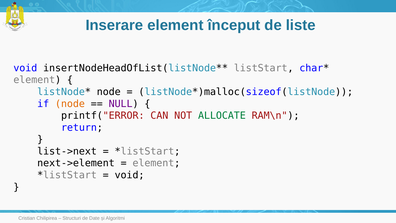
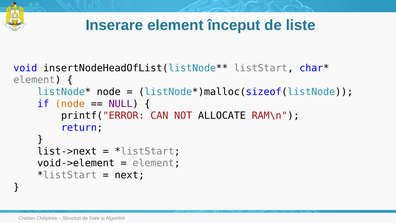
ALLOCATE colour: green -> black (222, 116)
next->element: next->element -> void->element (76, 163)
void: void -> next (130, 175)
